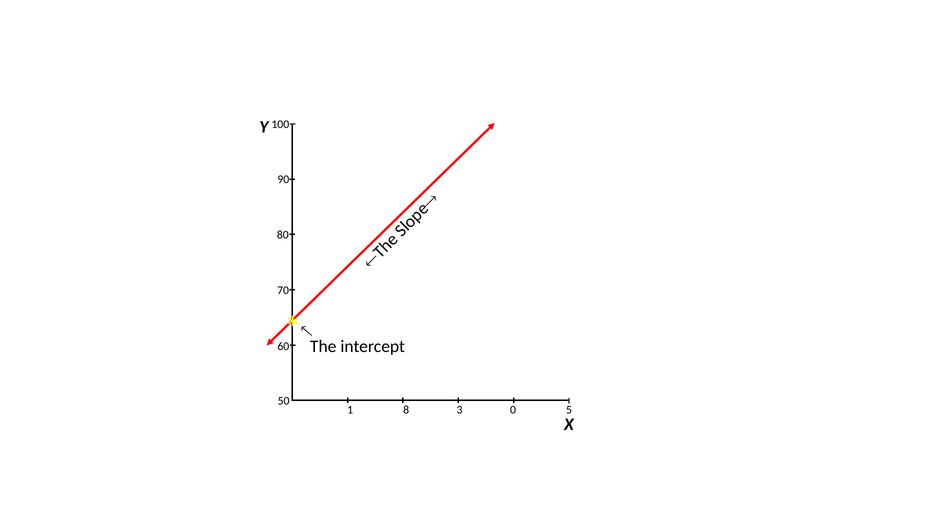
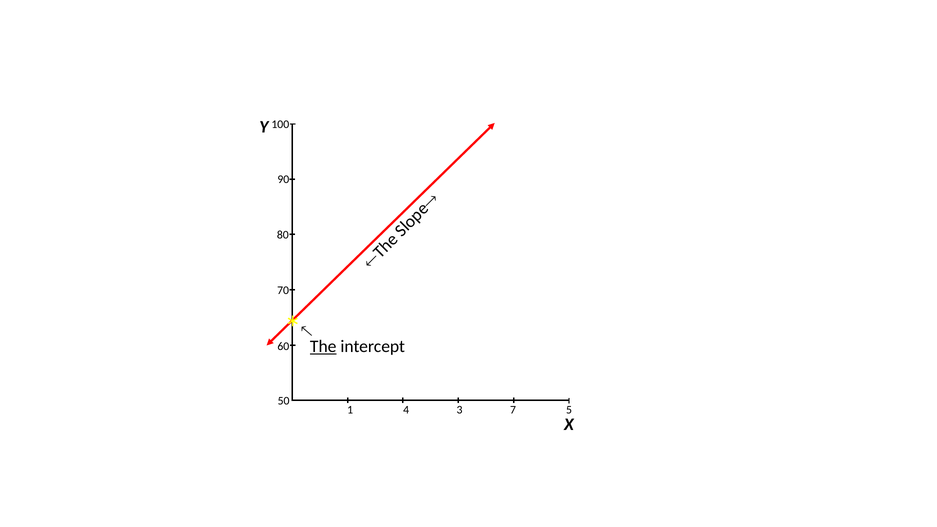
The underline: none -> present (323, 346)
8: 8 -> 4 (406, 410)
0: 0 -> 7 (513, 410)
